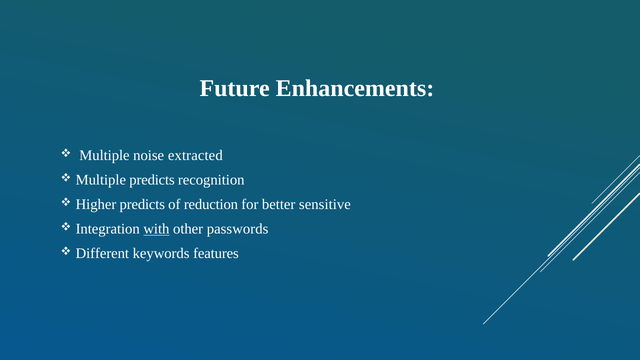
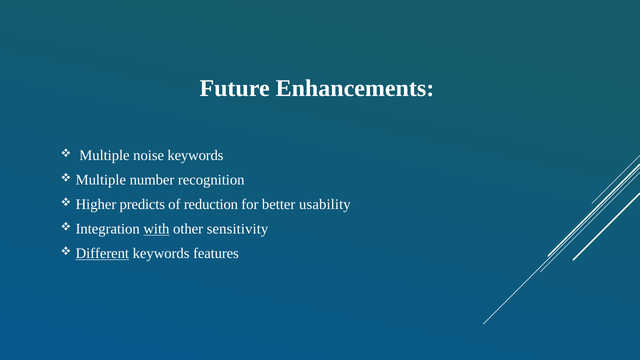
noise extracted: extracted -> keywords (195, 155)
Multiple predicts: predicts -> number (152, 180)
sensitive: sensitive -> usability (325, 204)
passwords: passwords -> sensitivity (238, 229)
Different underline: none -> present (102, 253)
